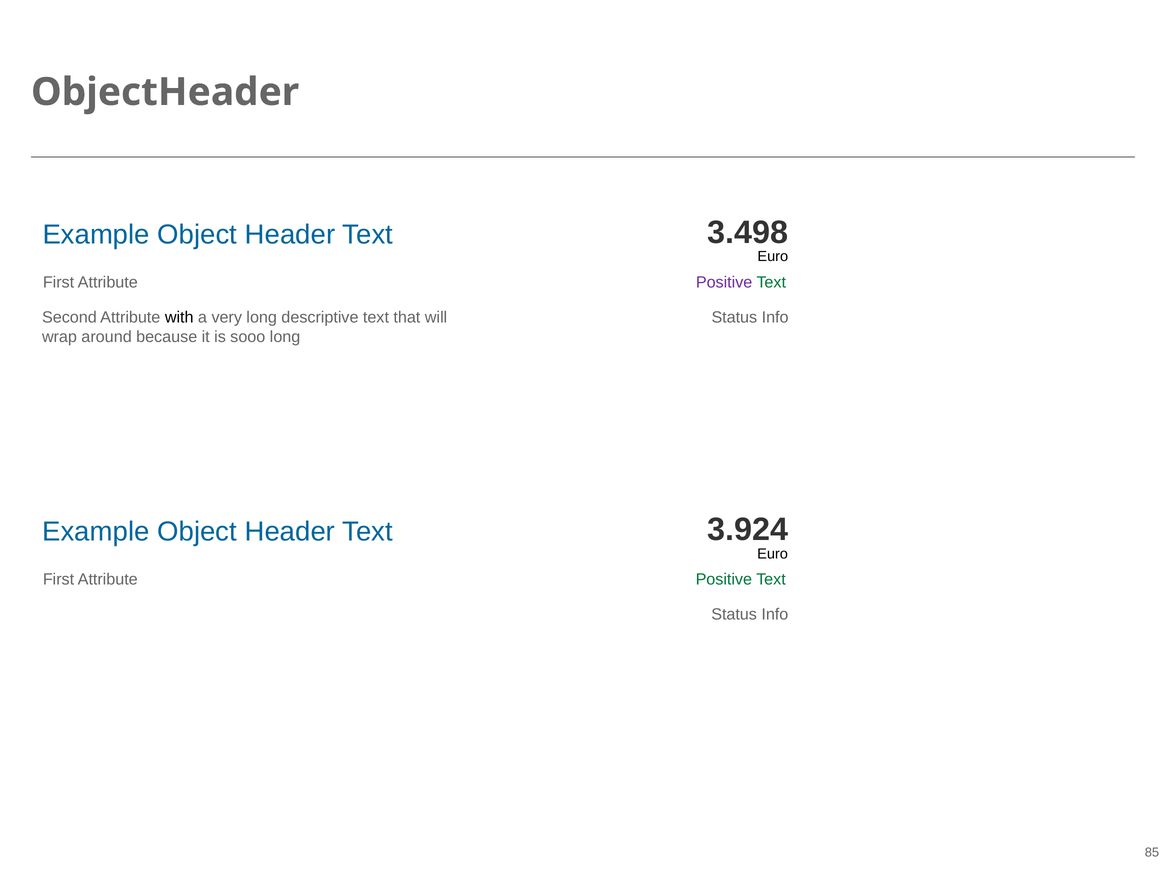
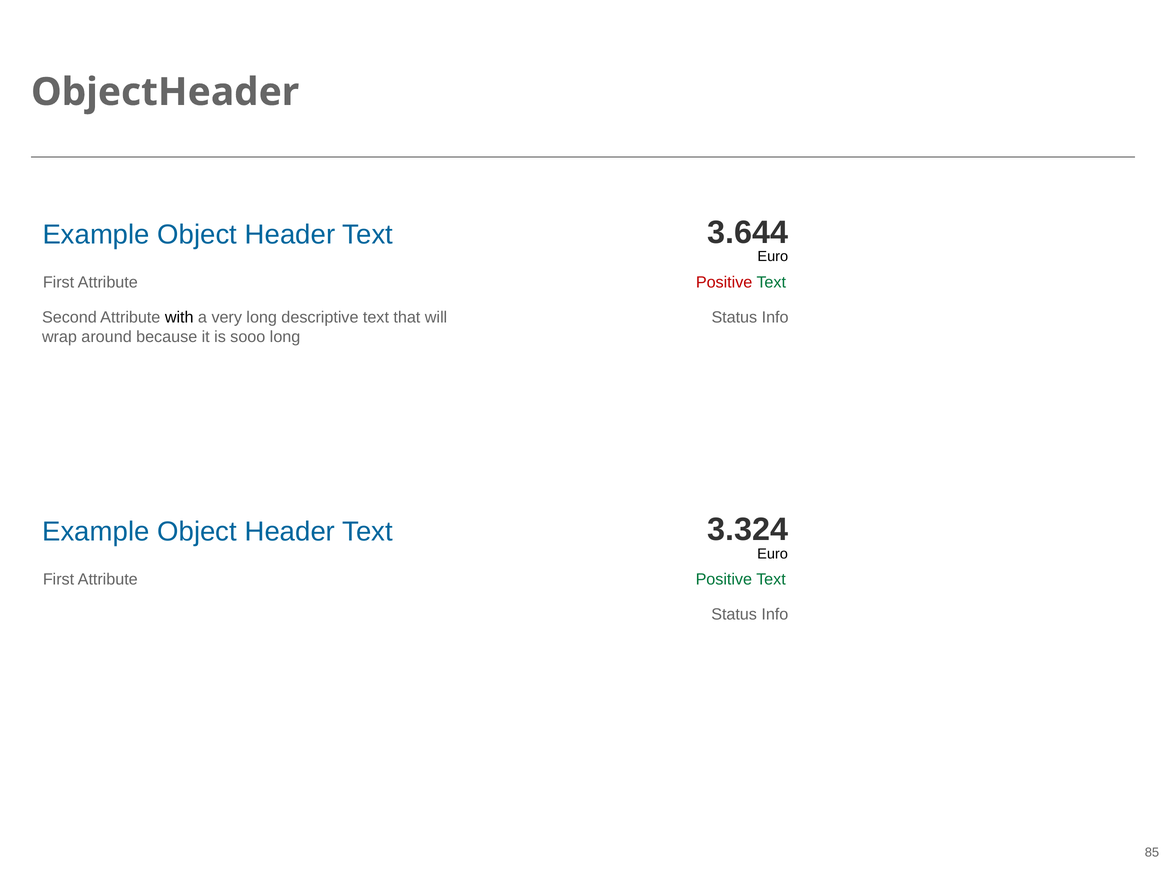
3.498: 3.498 -> 3.644 (748, 232)
Positive colour: purple -> red (724, 282)
3.924: 3.924 -> 3.324 (748, 530)
